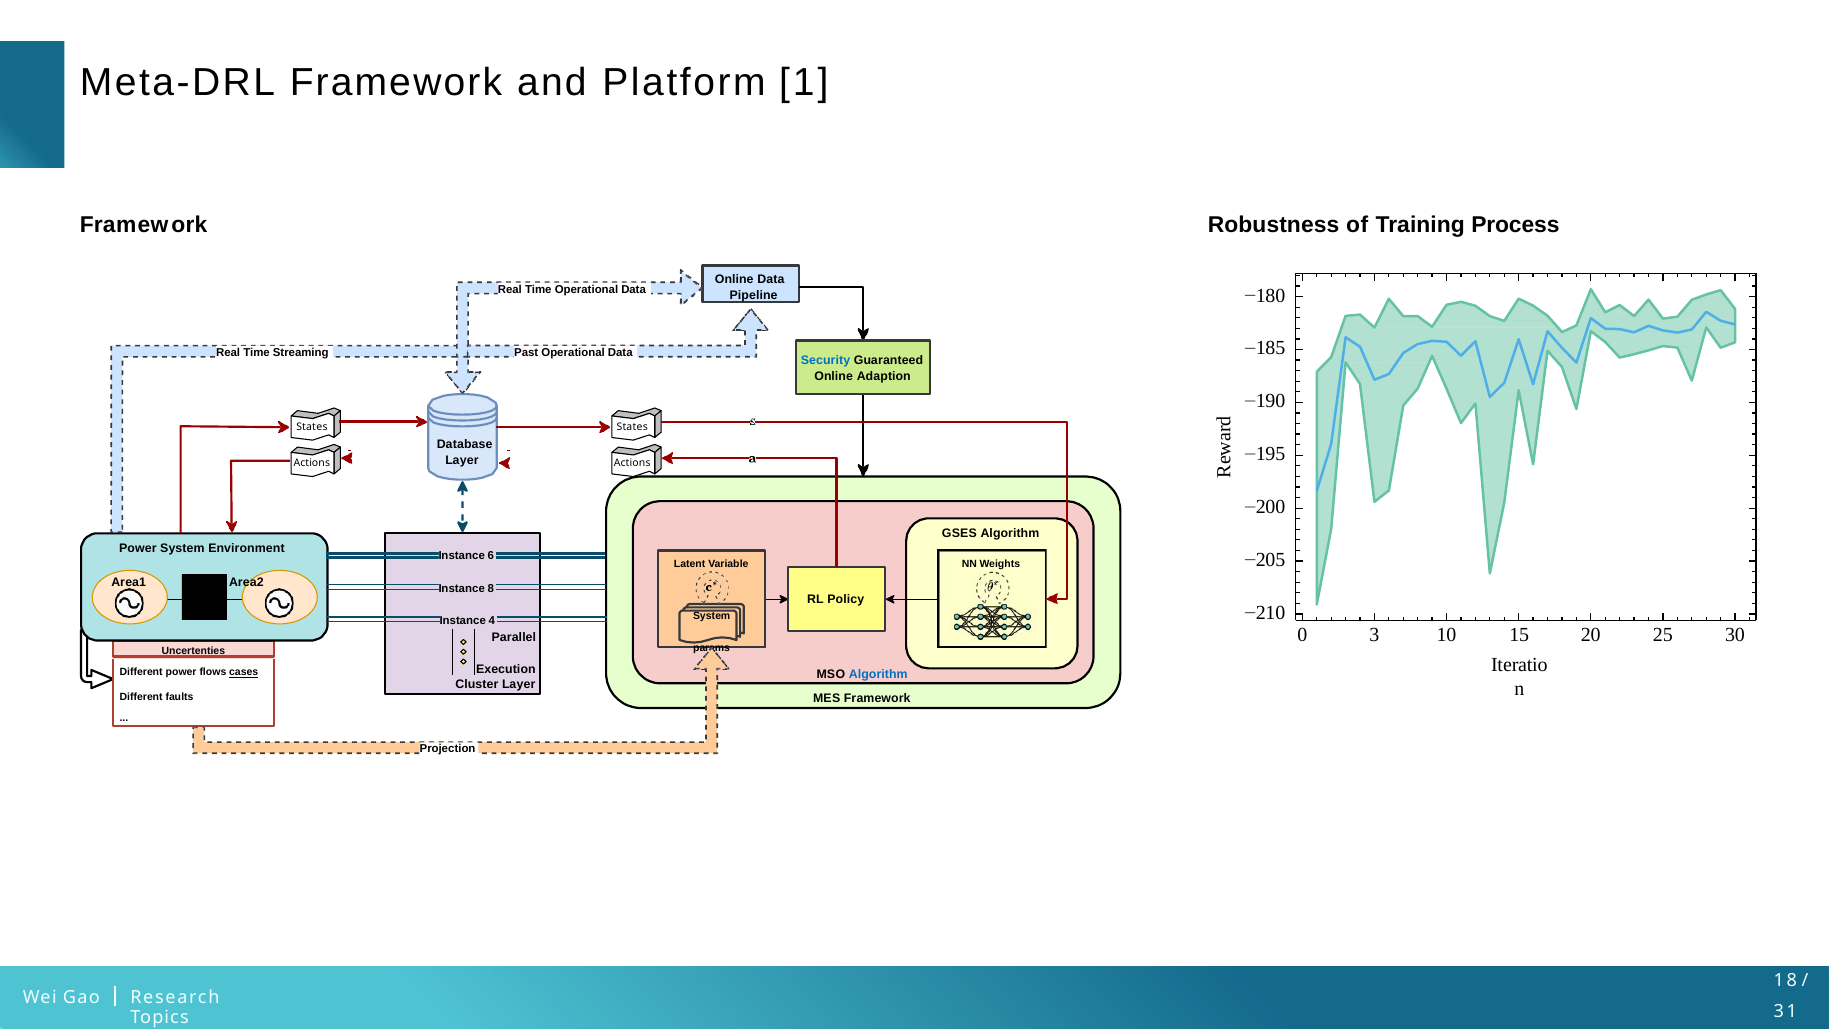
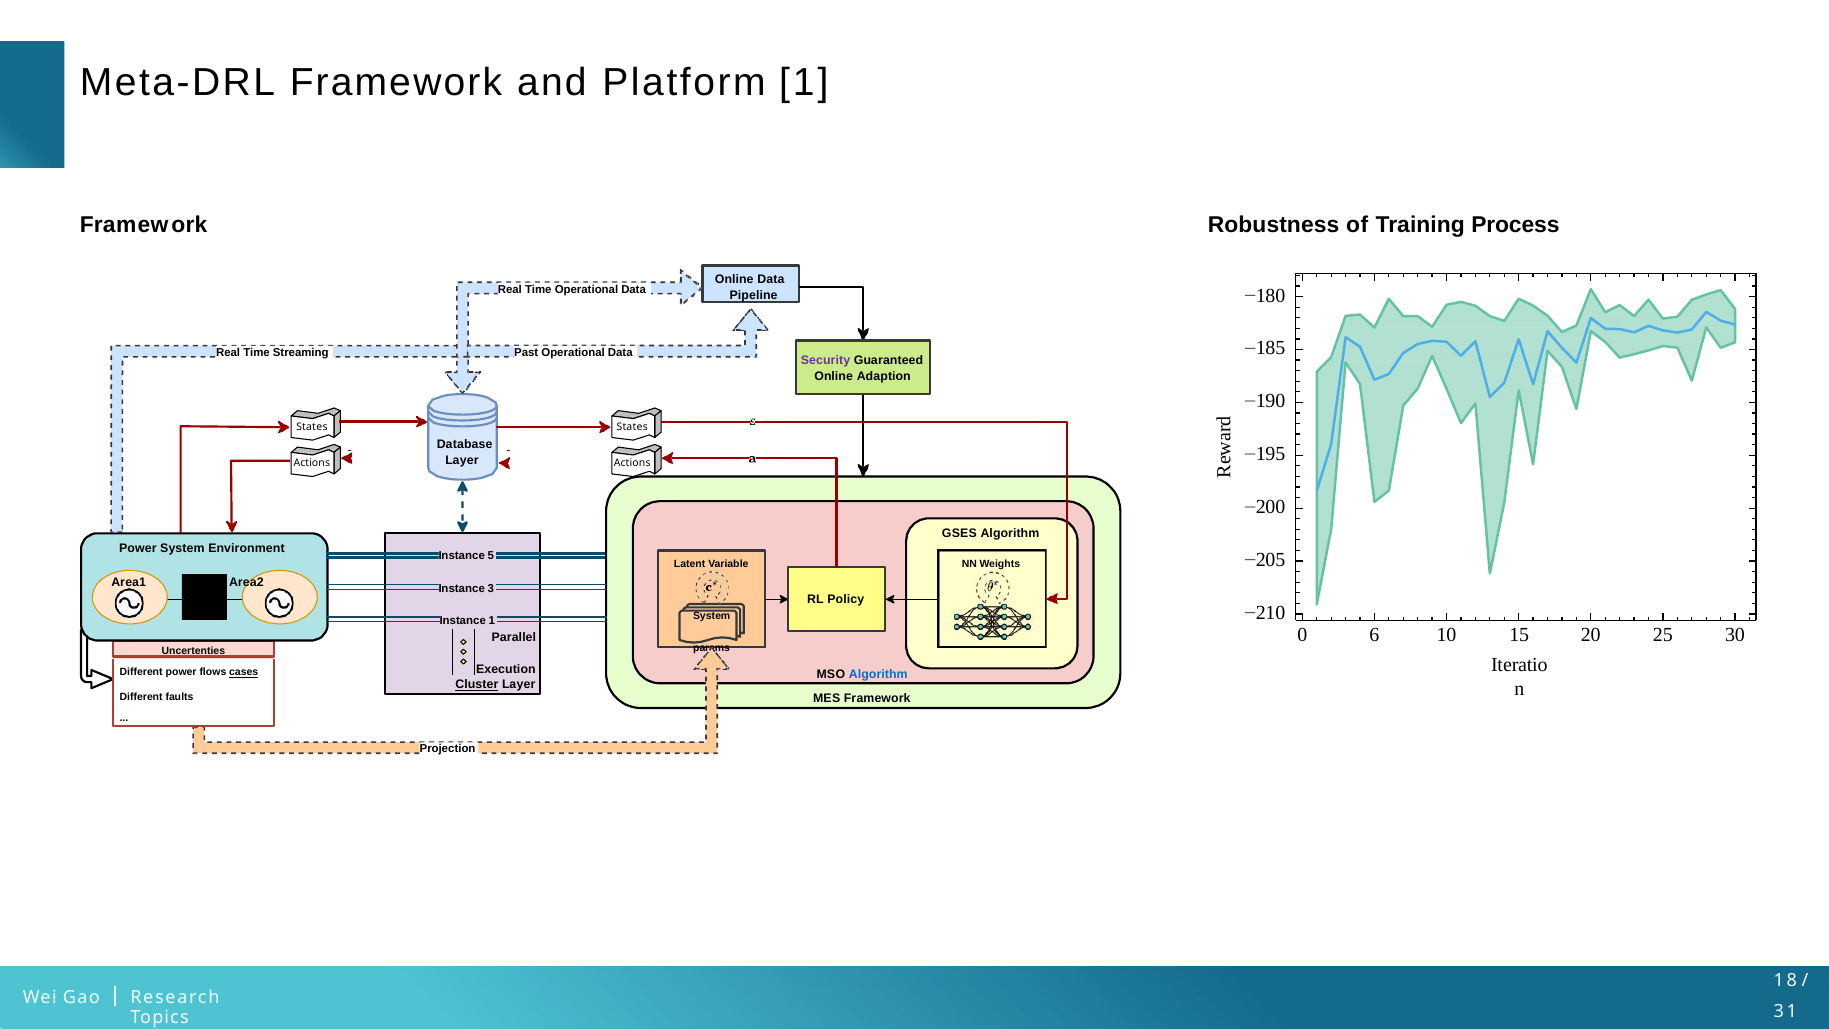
Security colour: blue -> purple (825, 360)
6: 6 -> 5 (491, 555)
8: 8 -> 3 (491, 588)
Instance 4: 4 -> 1 (492, 621)
3: 3 -> 6 (1374, 635)
Cluster underline: none -> present (477, 685)
